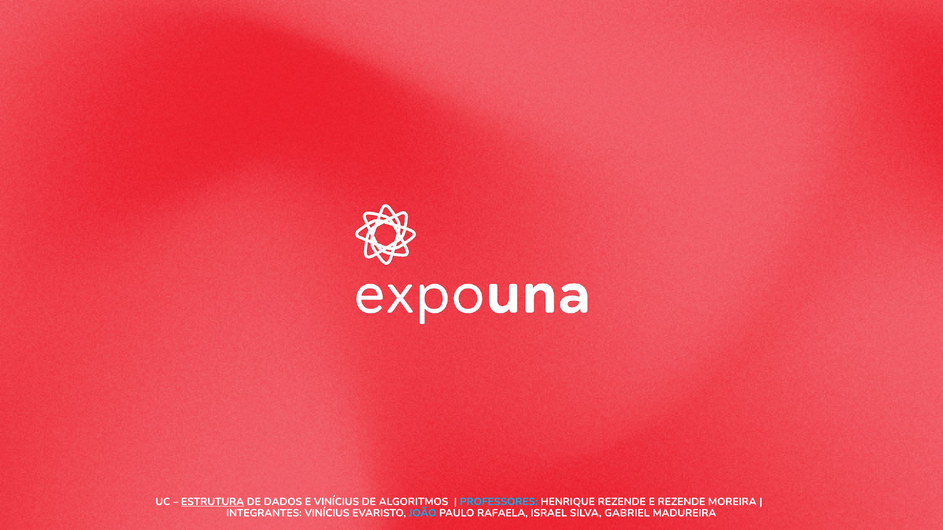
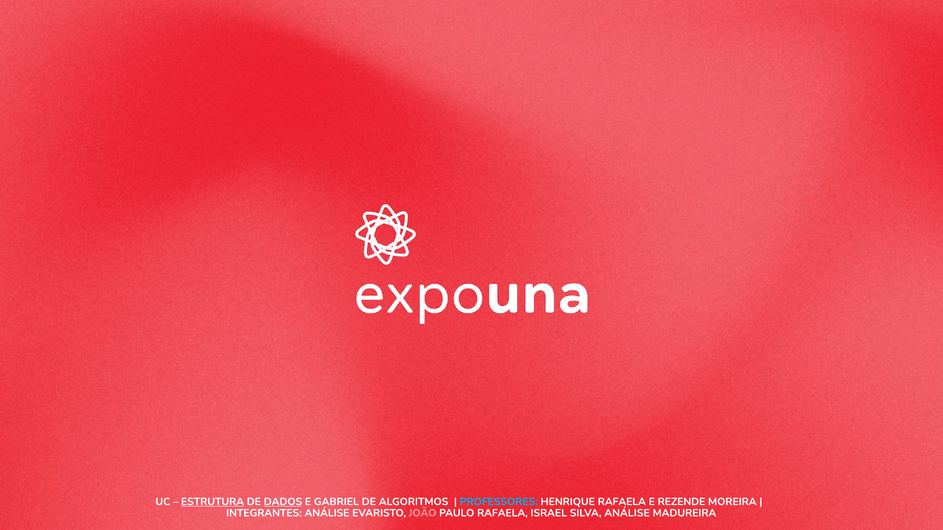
DADOS underline: none -> present (283, 502)
E VINÍCIUS: VINÍCIUS -> GABRIEL (336, 502)
HENRIQUE REZENDE: REZENDE -> RAFAELA (622, 502)
INTEGRANTES VINÍCIUS: VINÍCIUS -> ANÁLISE (327, 513)
JOÃO colour: light blue -> pink (423, 513)
SILVA GABRIEL: GABRIEL -> ANÁLISE (627, 513)
